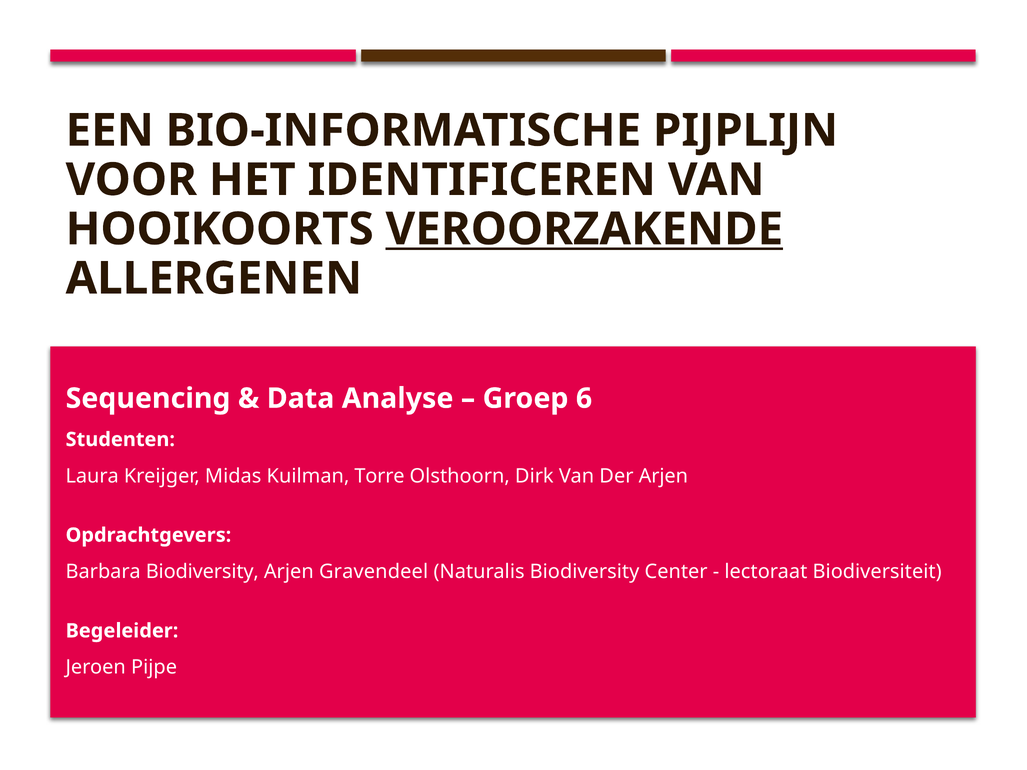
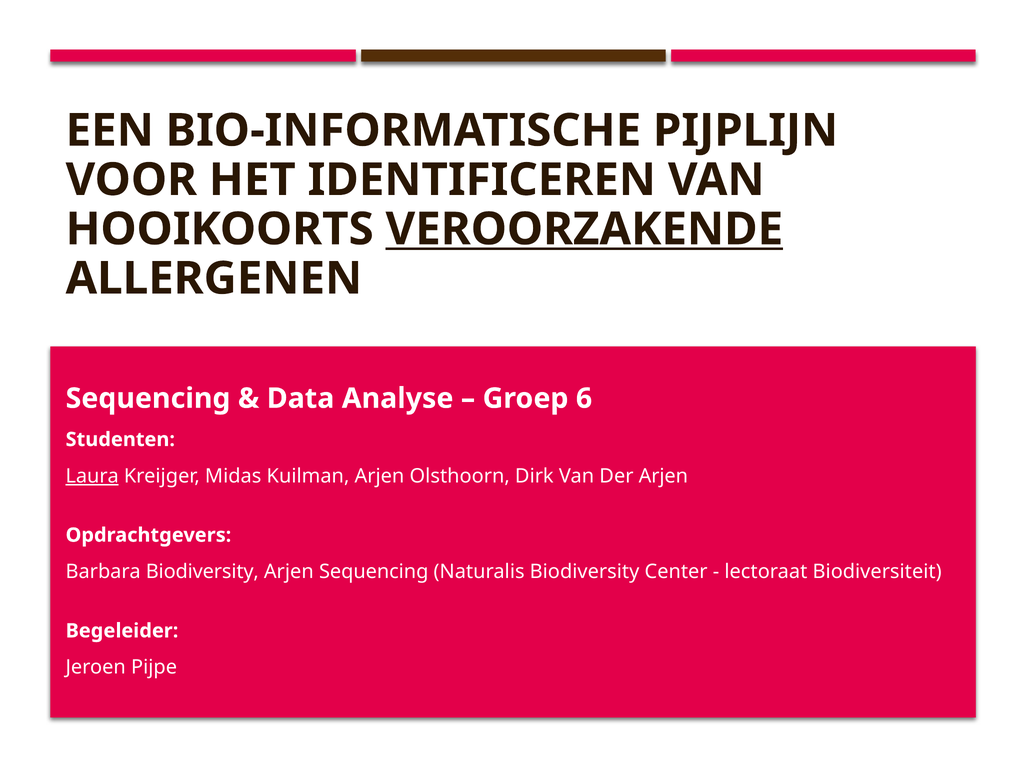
Laura underline: none -> present (92, 476)
Kuilman Torre: Torre -> Arjen (379, 476)
Arjen Gravendeel: Gravendeel -> Sequencing (374, 572)
